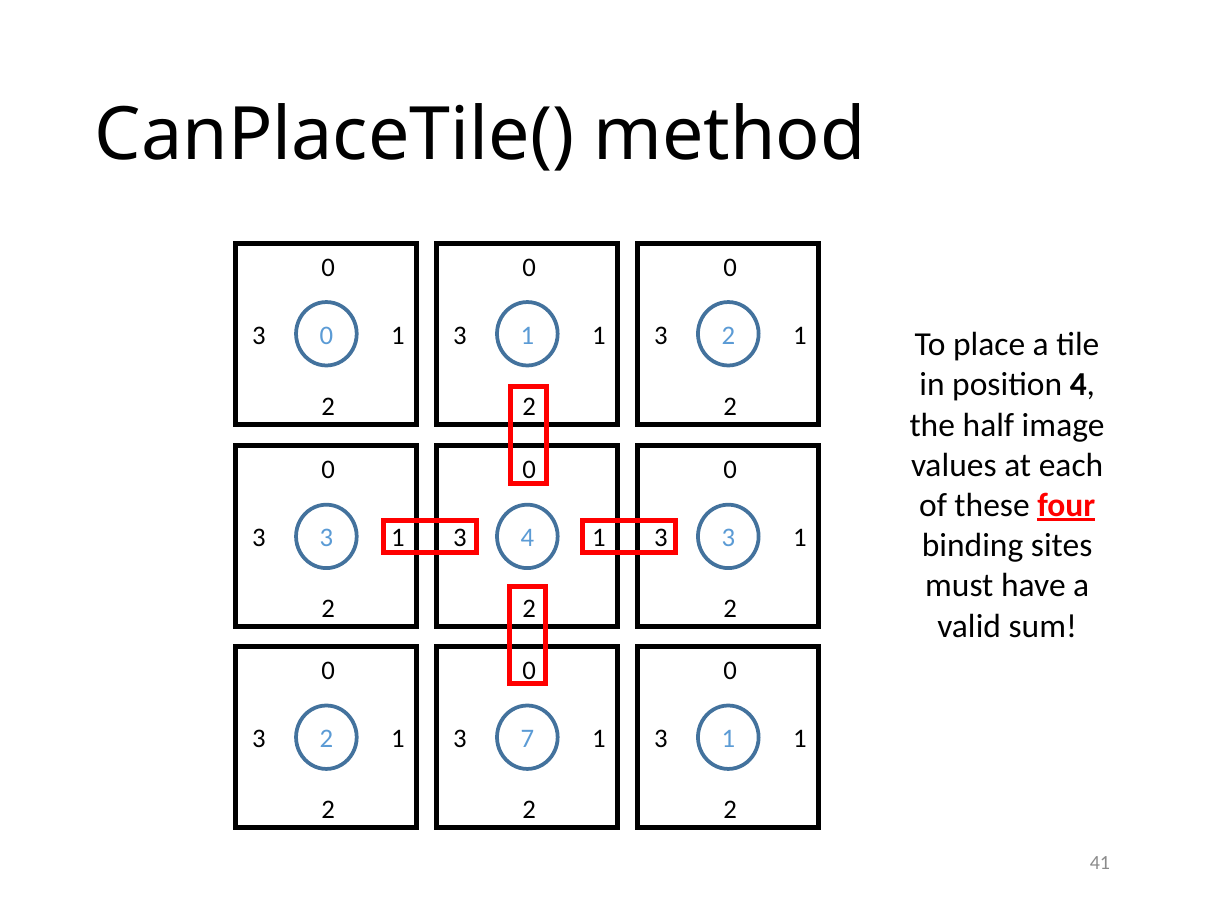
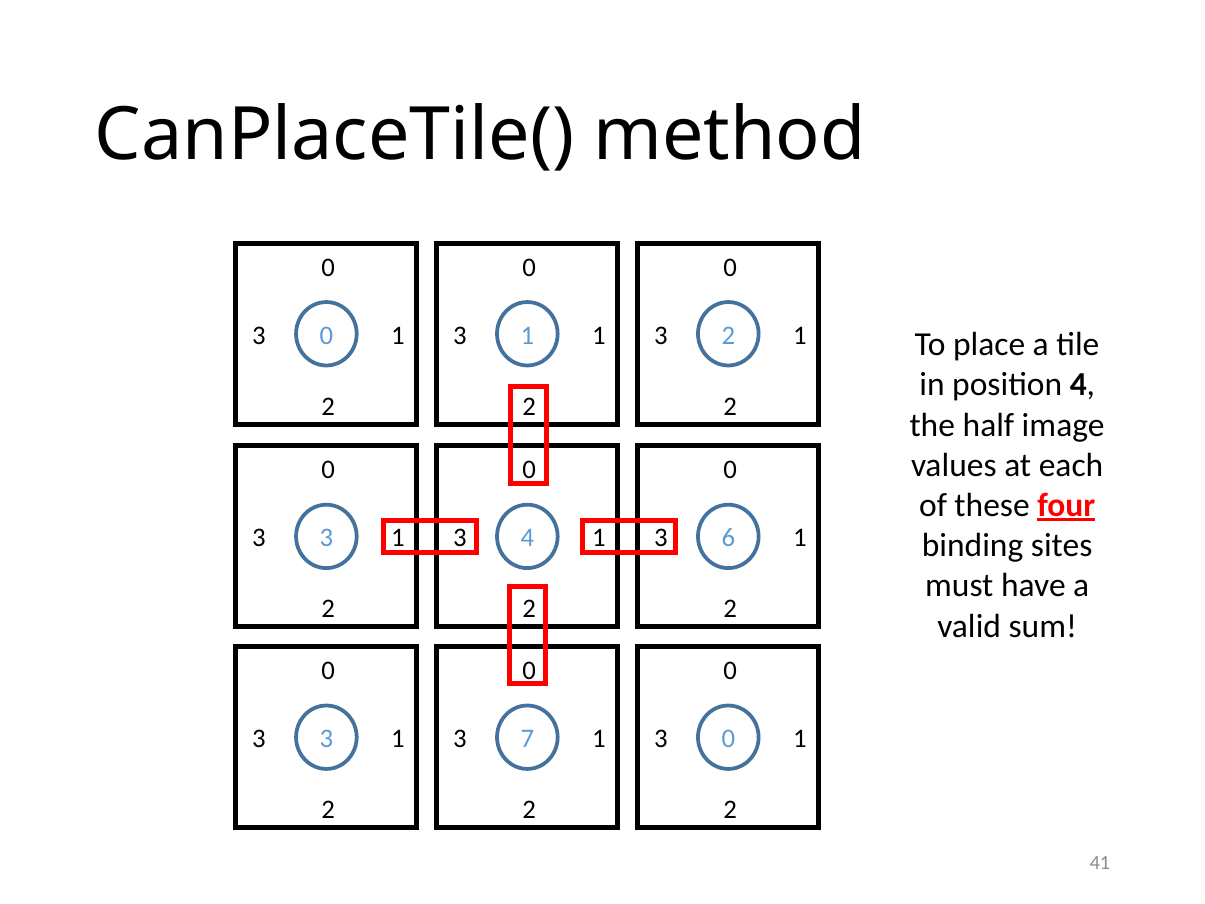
3: 3 -> 6 (728, 538)
2: 2 -> 3 (326, 739)
1: 1 -> 0 (728, 739)
